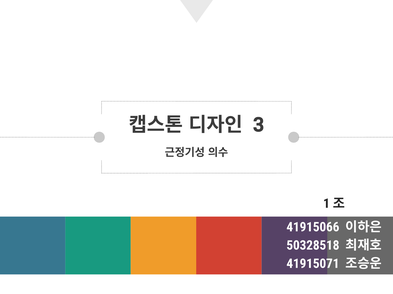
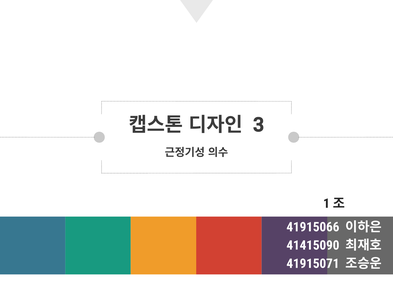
50328518: 50328518 -> 41415090 (313, 246)
